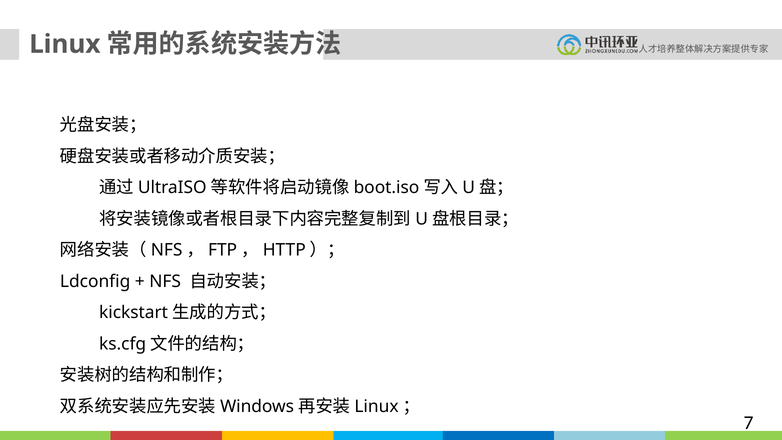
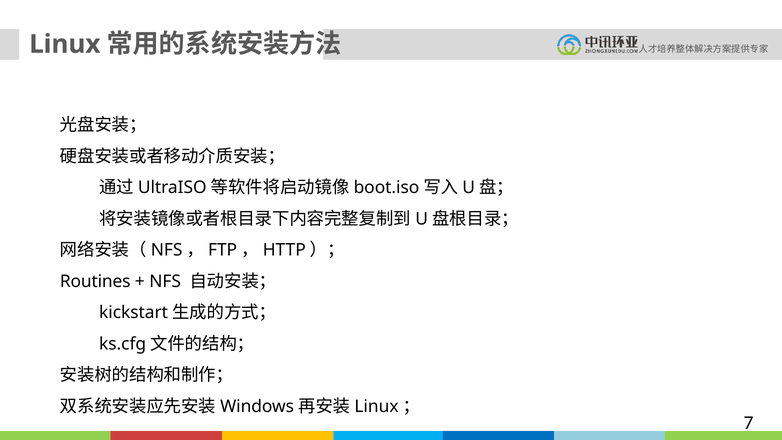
Ldconfig: Ldconfig -> Routines (95, 281)
